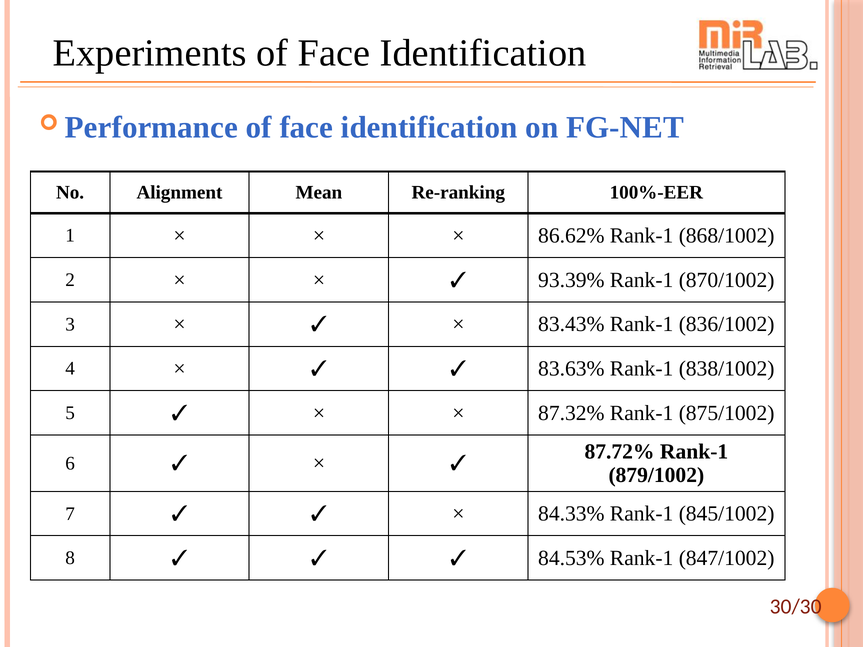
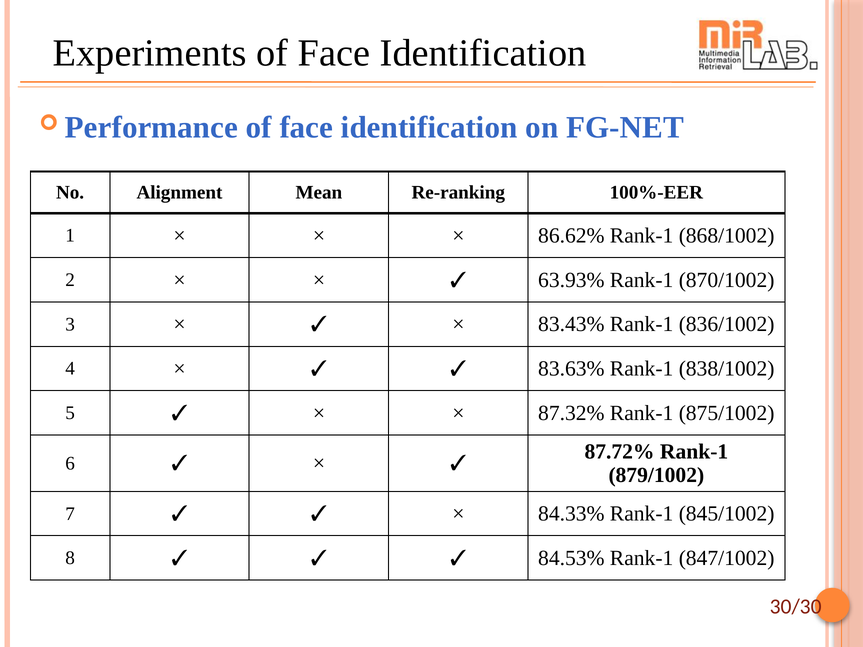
93.39%: 93.39% -> 63.93% (571, 280)
